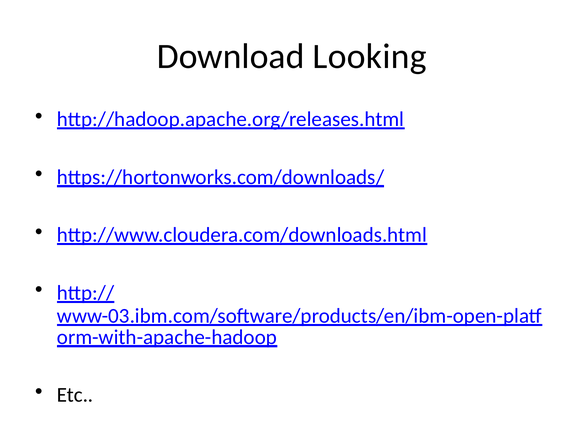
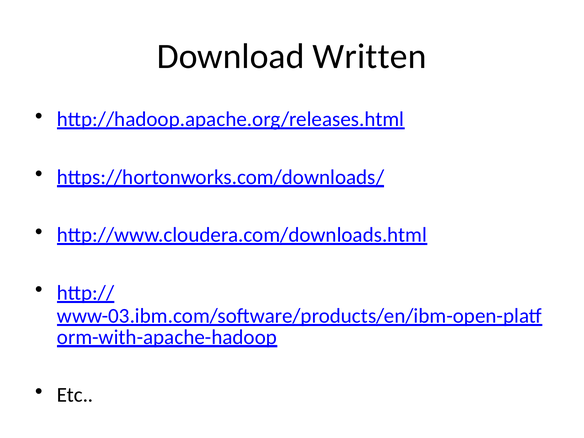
Looking: Looking -> Written (370, 57)
